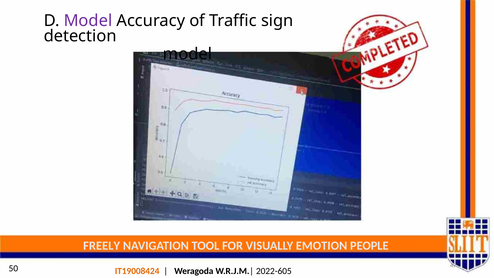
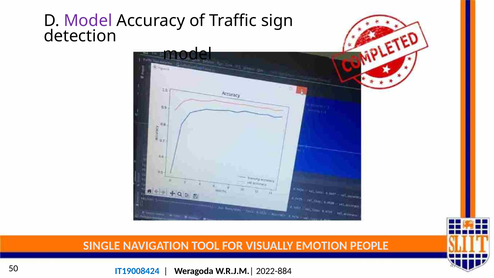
FREELY: FREELY -> SINGLE (102, 246)
IT19008424 colour: orange -> blue (137, 271)
2022-605: 2022-605 -> 2022-884 (274, 271)
